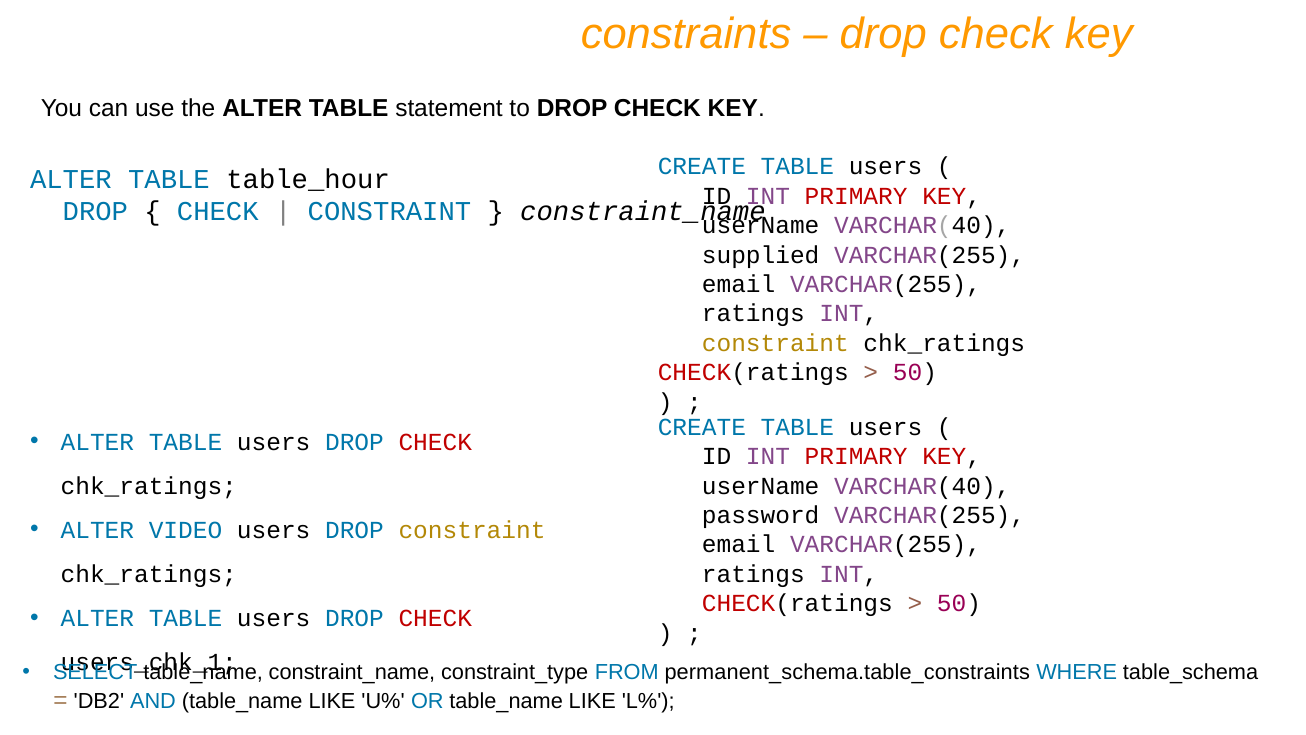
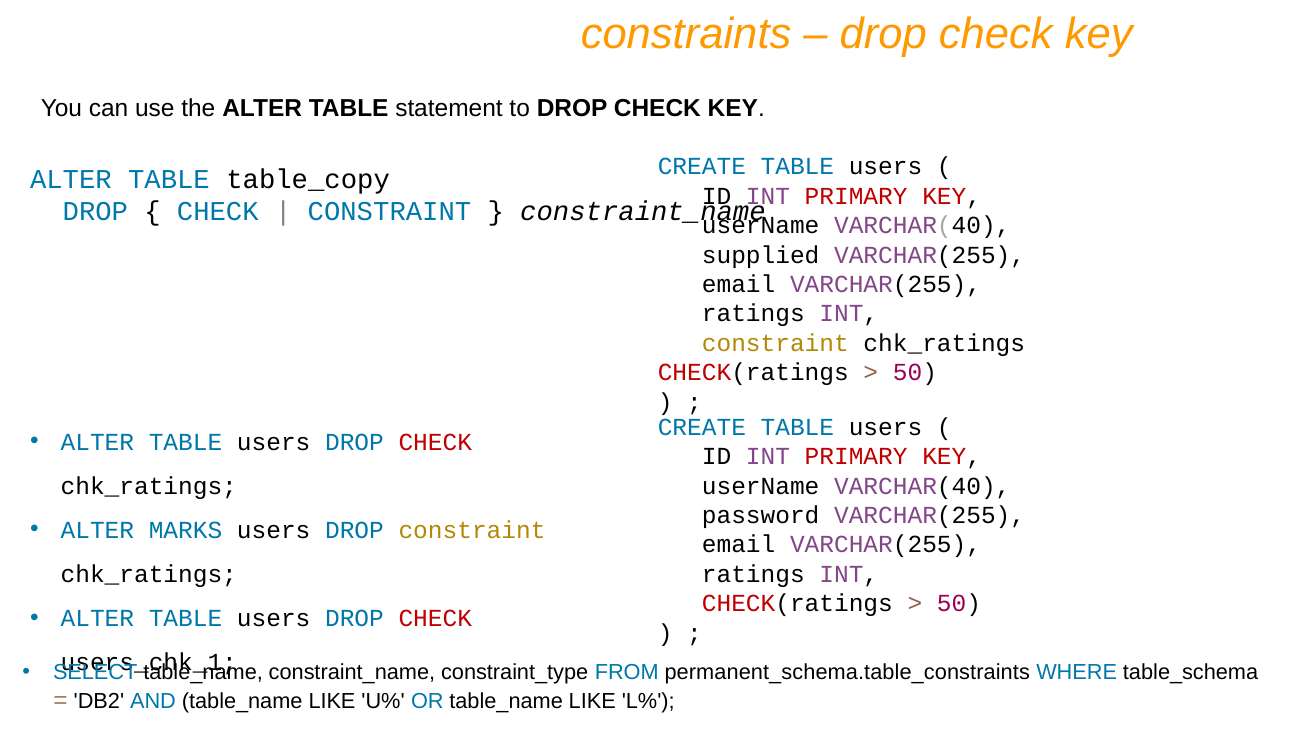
table_hour: table_hour -> table_copy (308, 179)
VIDEO: VIDEO -> MARKS (186, 530)
